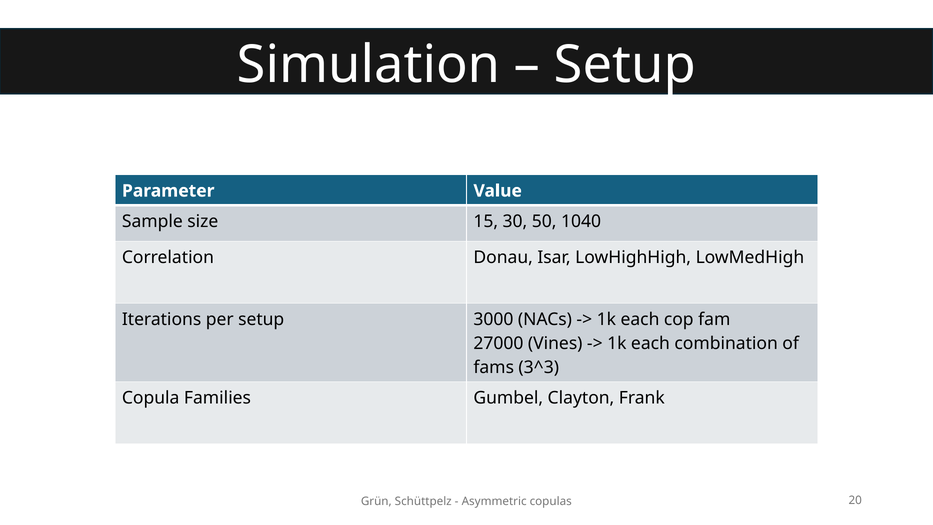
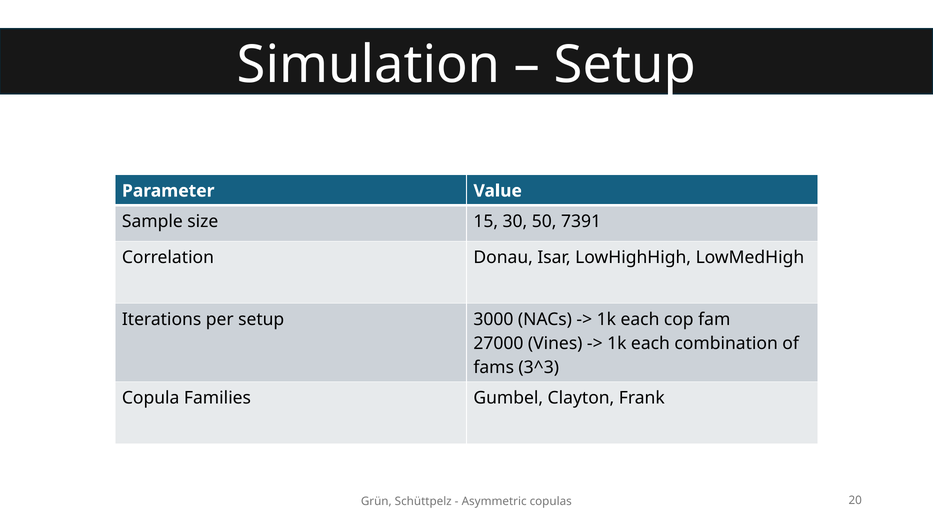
1040: 1040 -> 7391 (581, 222)
